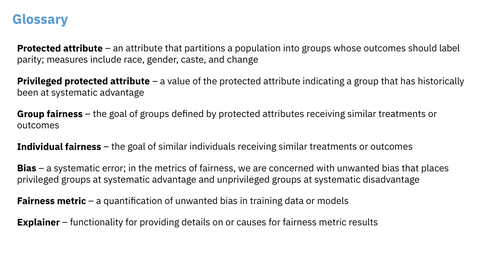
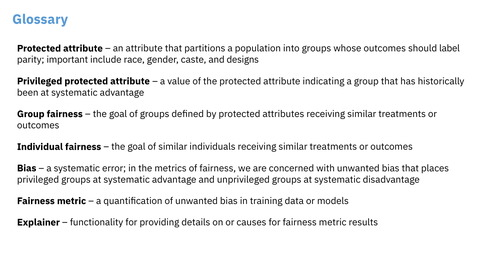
measures: measures -> important (67, 60)
change: change -> designs (243, 60)
